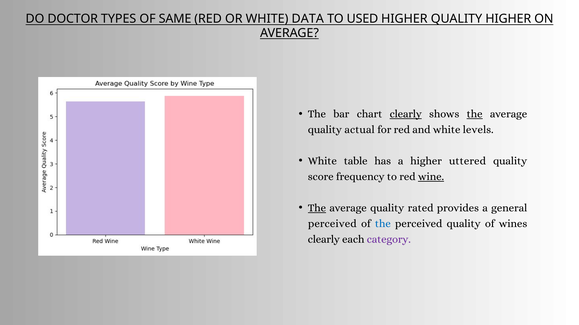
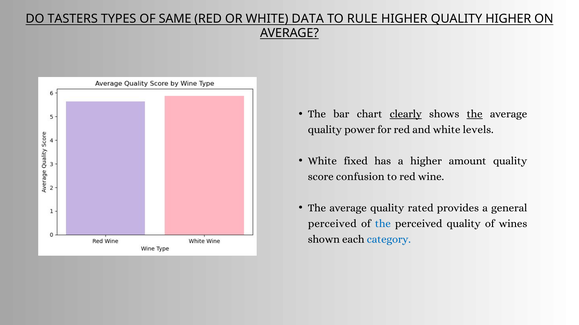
DOCTOR: DOCTOR -> TASTERS (73, 19)
USED: USED -> RULE (362, 19)
actual: actual -> power (360, 130)
table: table -> fixed (356, 161)
uttered: uttered -> amount (468, 161)
frequency: frequency -> confusion (360, 177)
wine underline: present -> none (431, 177)
The underline: present -> none (317, 208)
clearly: clearly -> shown (324, 240)
category colour: purple -> blue (389, 240)
